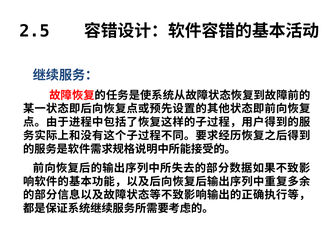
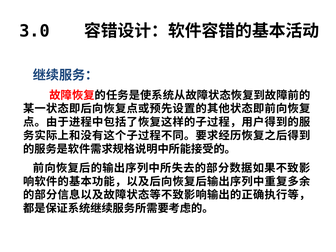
2.5: 2.5 -> 3.0 (35, 31)
